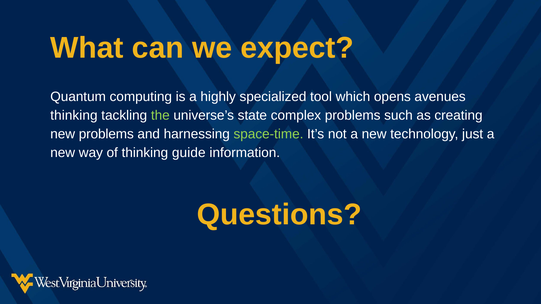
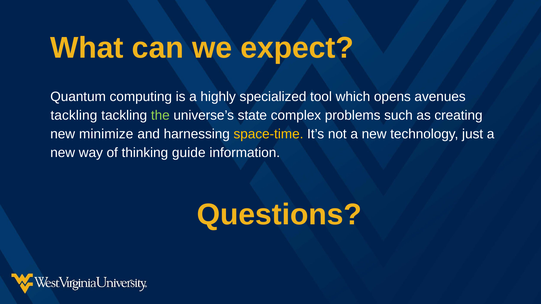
thinking: thinking -> tackling (74, 116)
new problems: problems -> minimize (106, 134)
space-time colour: light green -> yellow (269, 134)
